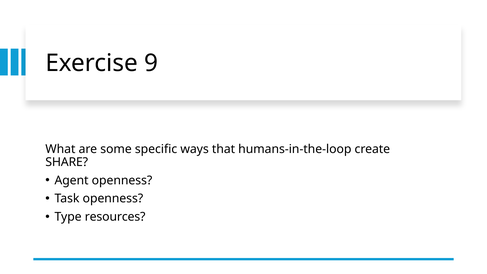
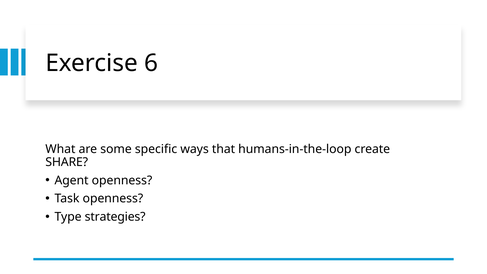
9: 9 -> 6 (151, 63)
resources: resources -> strategies (115, 217)
